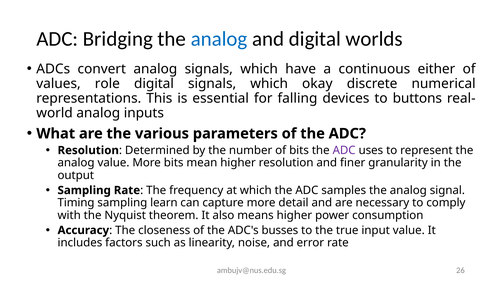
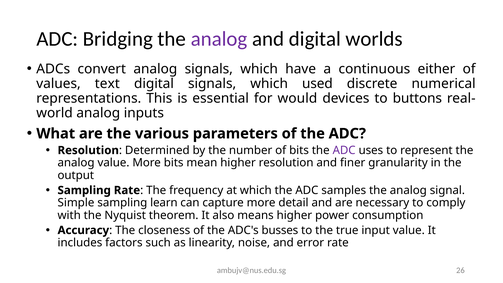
analog colour: blue -> purple (219, 39)
role: role -> text (107, 84)
okay: okay -> used (317, 84)
falling: falling -> would (297, 98)
Timing: Timing -> Simple (76, 203)
